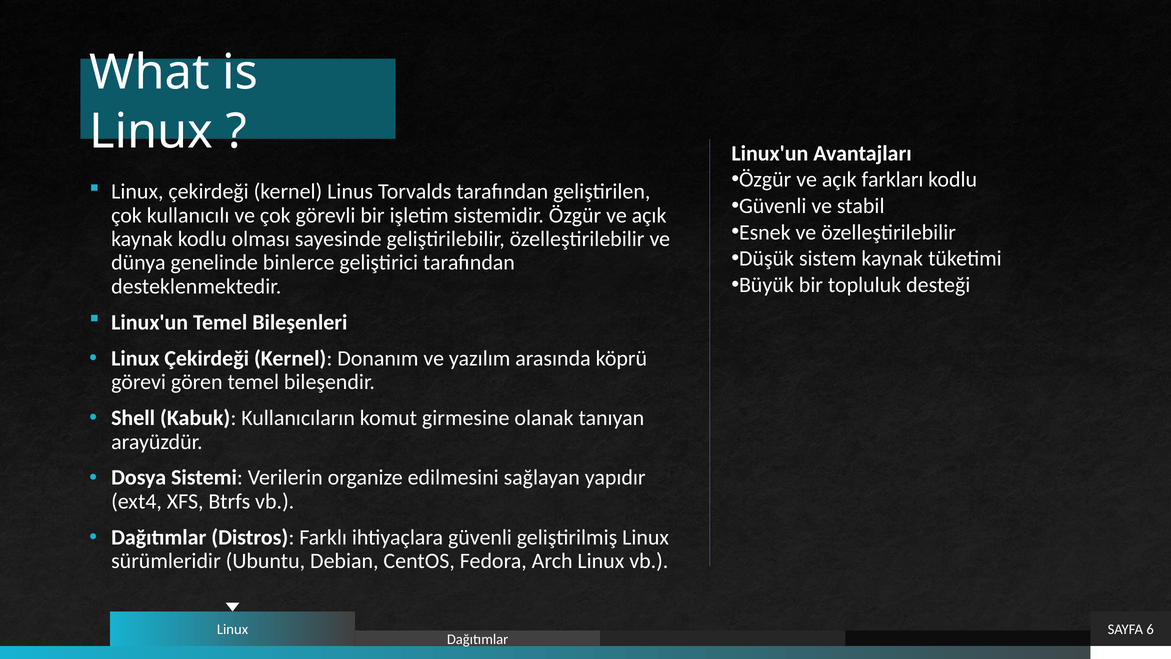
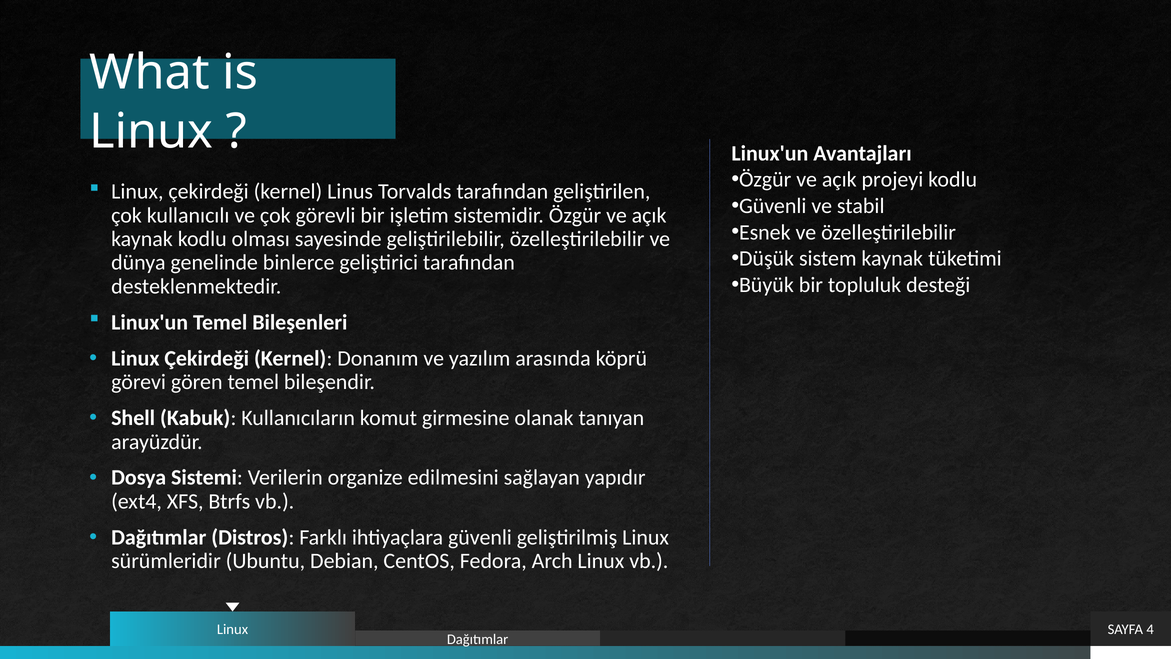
farkları: farkları -> projeyi (892, 180)
6: 6 -> 4 (1150, 629)
